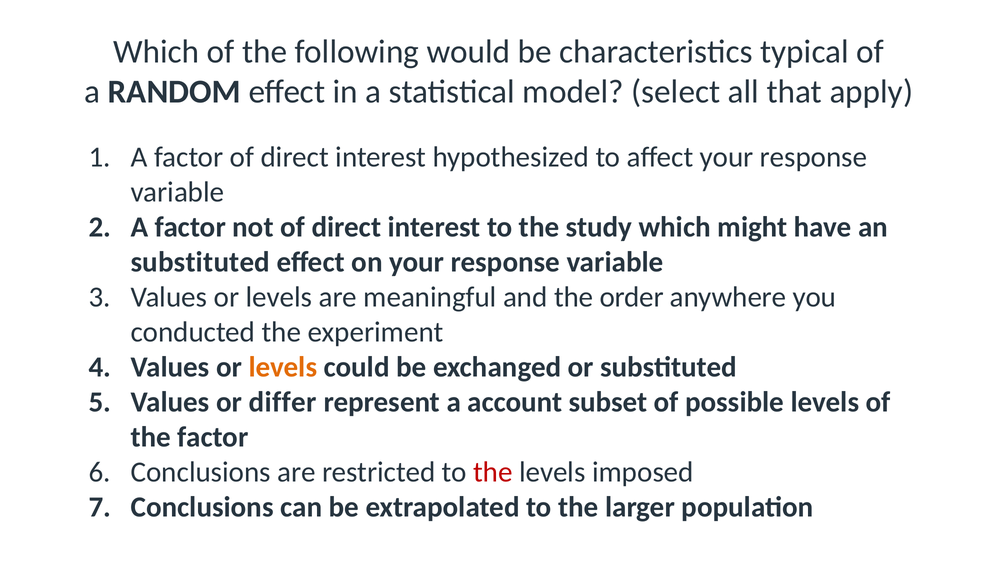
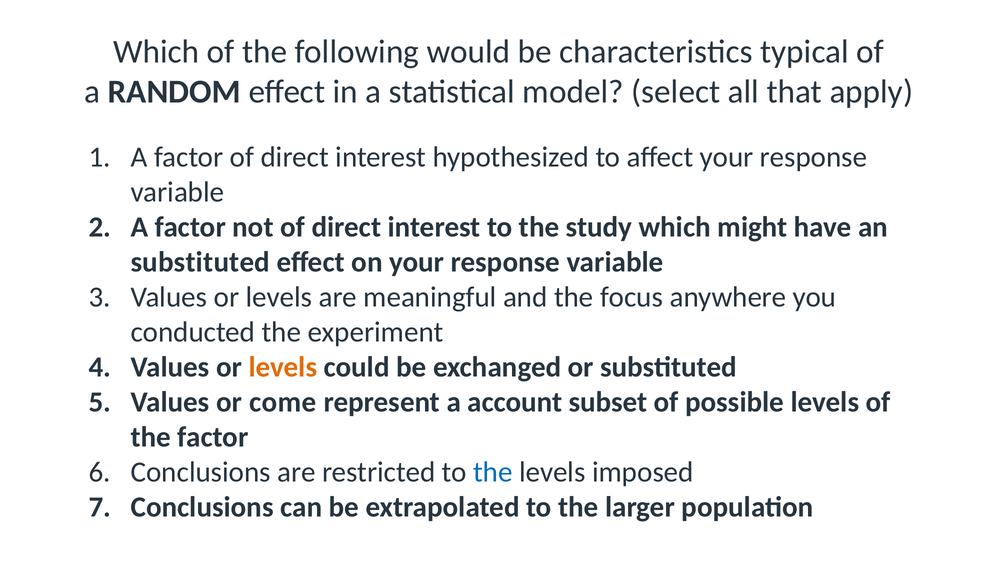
order: order -> focus (632, 297)
differ: differ -> come (283, 402)
the colour: red -> blue (493, 472)
